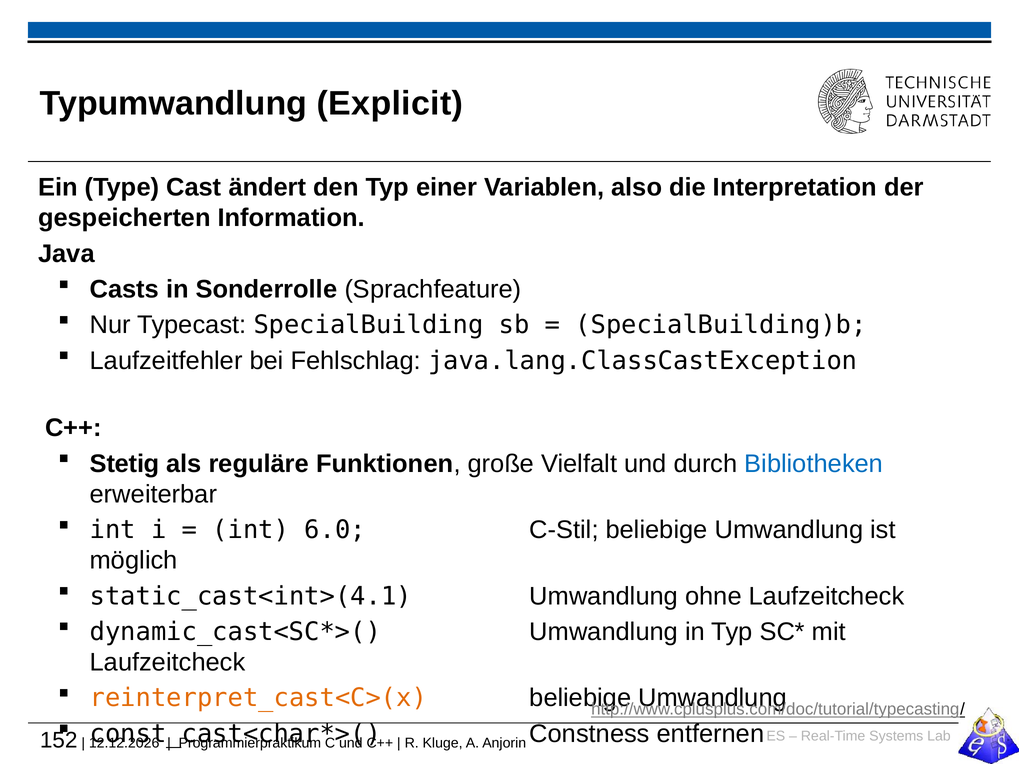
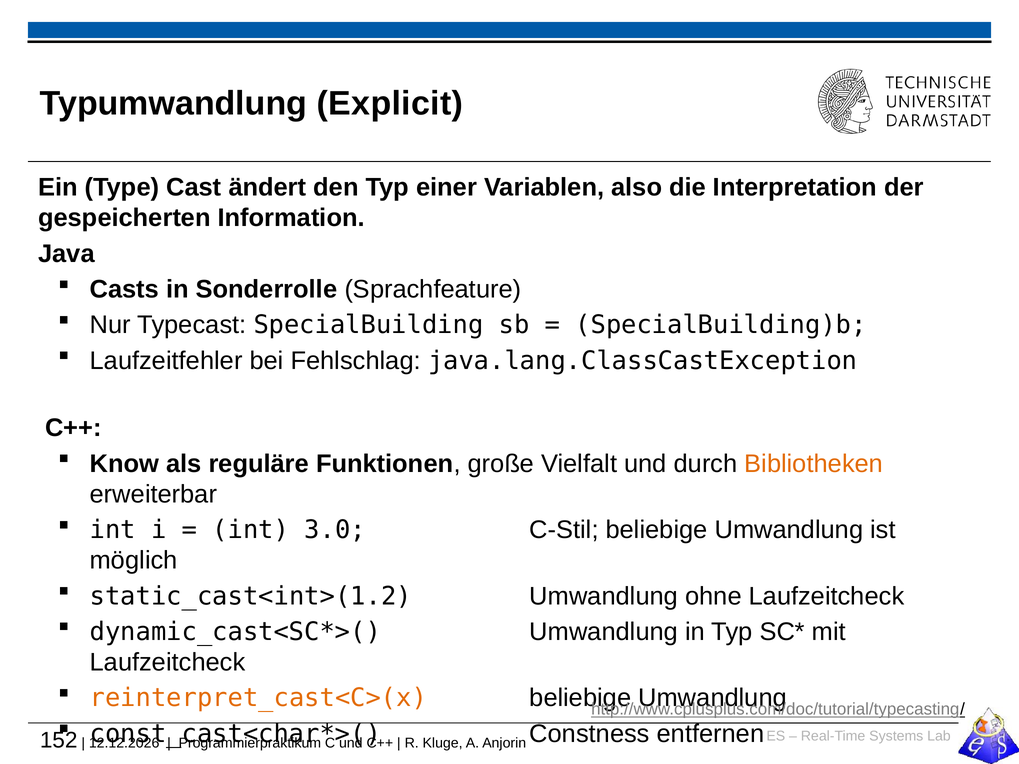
Stetig: Stetig -> Know (124, 464)
Bibliotheken colour: blue -> orange (814, 464)
6.0: 6.0 -> 3.0 (335, 530)
static_cast<int>(4.1: static_cast<int>(4.1 -> static_cast<int>(1.2 (251, 596)
